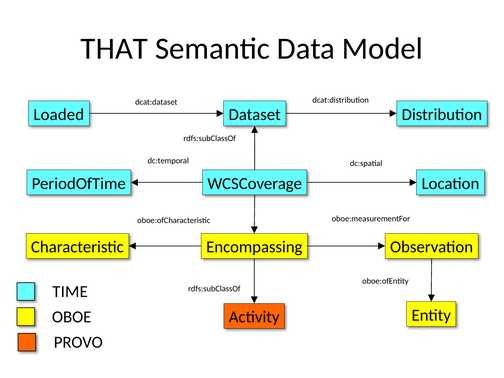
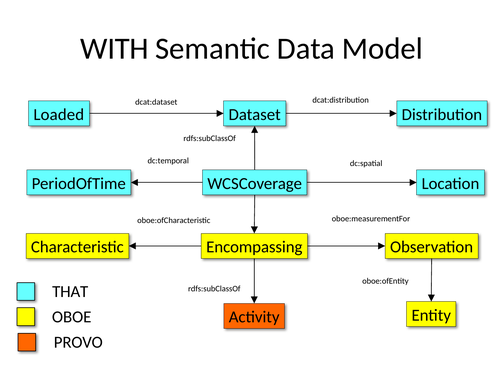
THAT: THAT -> WITH (114, 49)
TIME: TIME -> THAT (70, 292)
